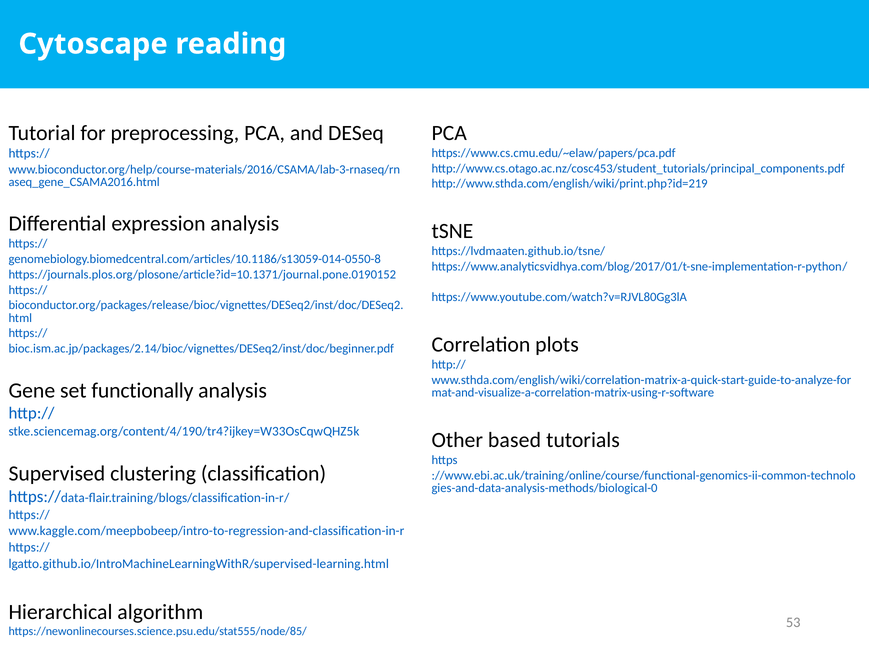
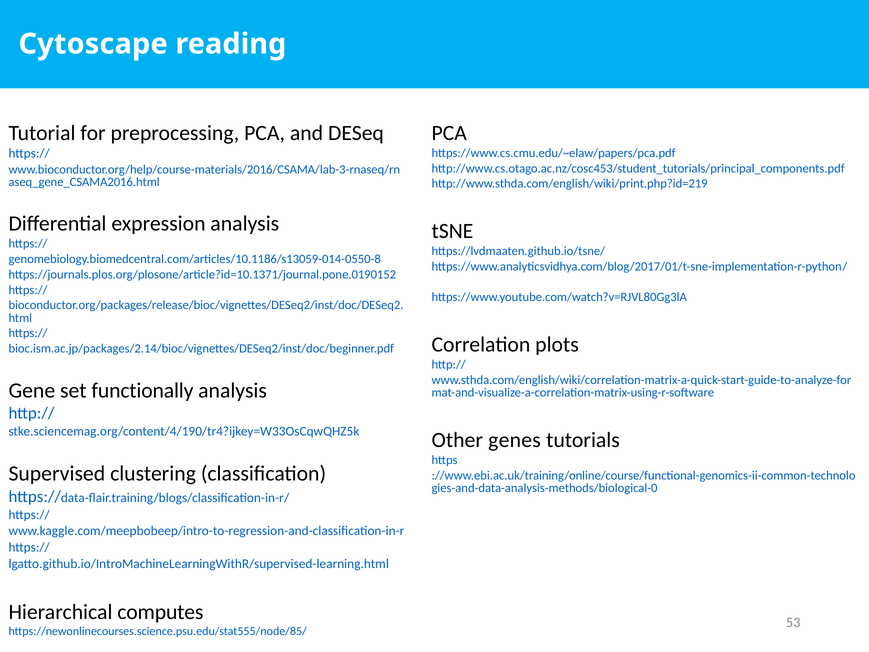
based: based -> genes (514, 440)
algorithm: algorithm -> computes (160, 612)
